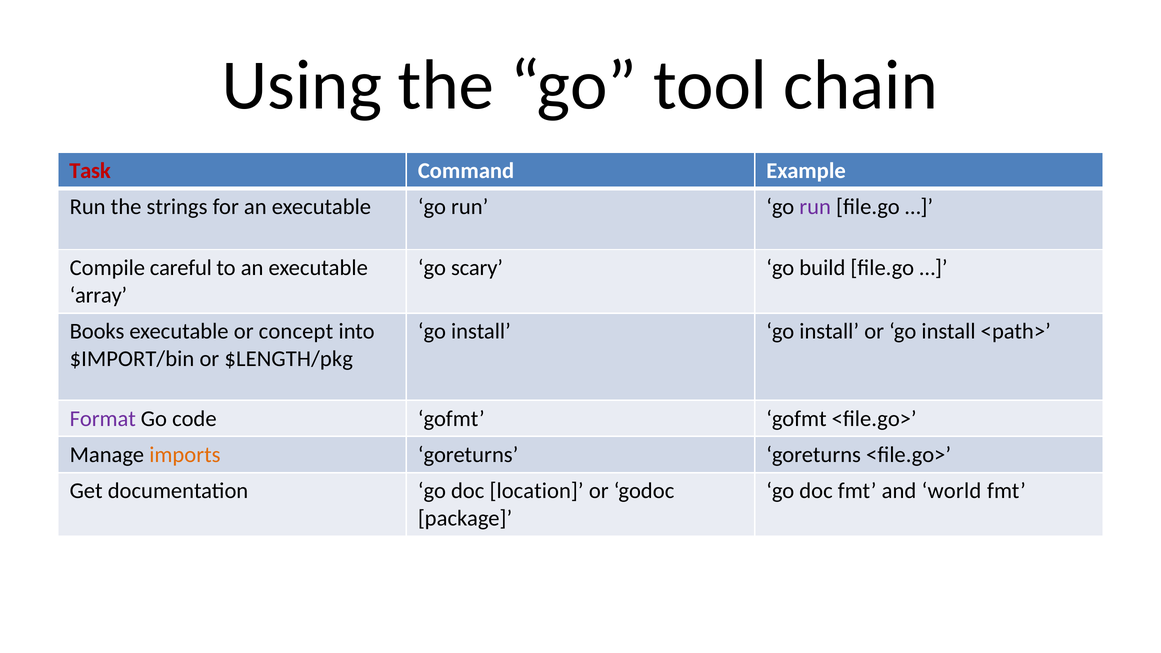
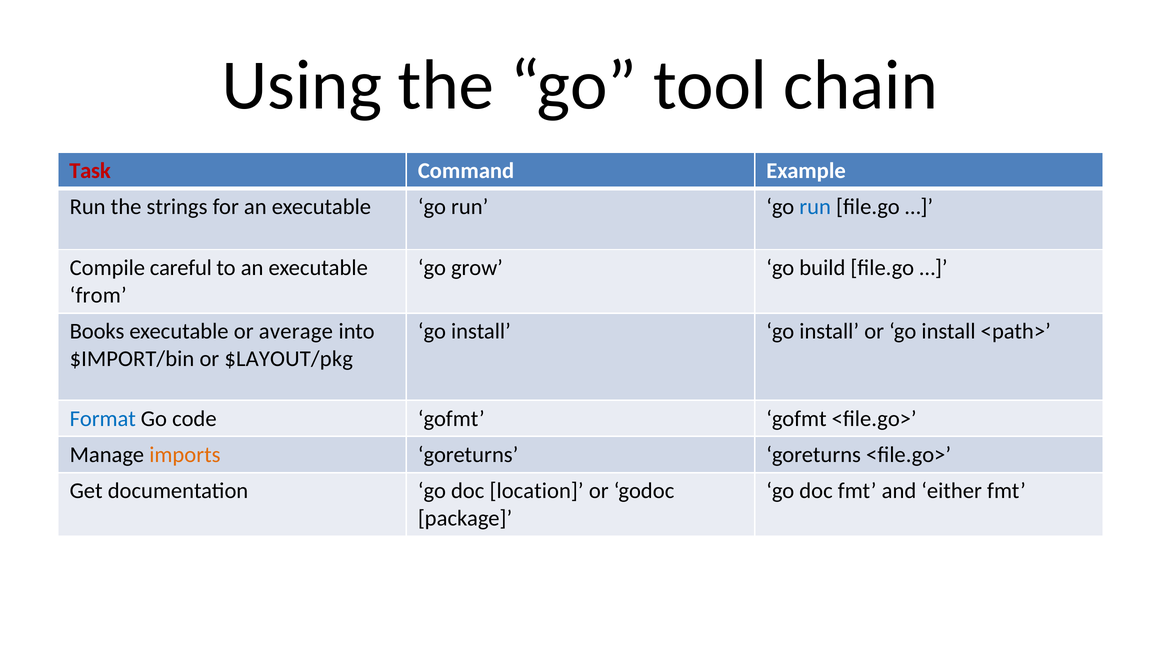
run colour: purple -> blue (815, 207)
scary: scary -> grow (477, 268)
array: array -> from (98, 295)
concept: concept -> average (296, 332)
$LENGTH/pkg: $LENGTH/pkg -> $LAYOUT/pkg (289, 359)
Format colour: purple -> blue (103, 419)
world: world -> either (952, 491)
